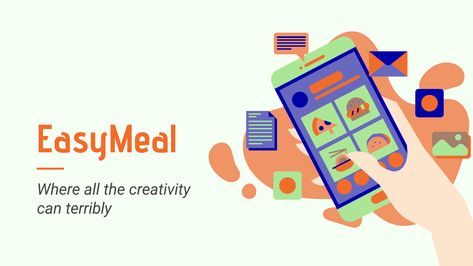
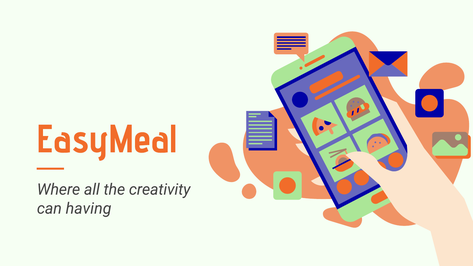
terribly: terribly -> having (89, 209)
